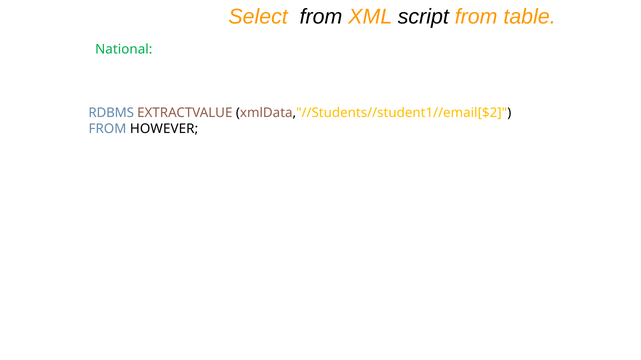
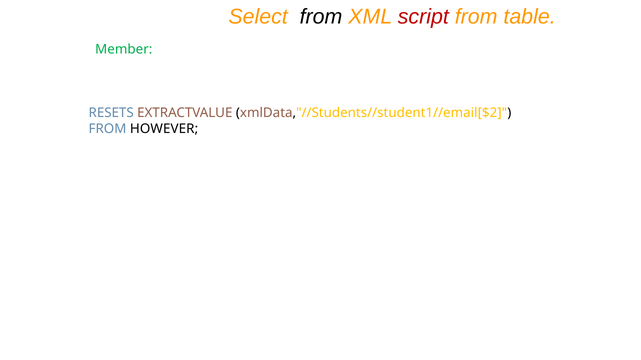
script colour: black -> red (423, 17)
National: National -> Member (124, 49)
RDBMS: RDBMS -> RESETS (111, 113)
